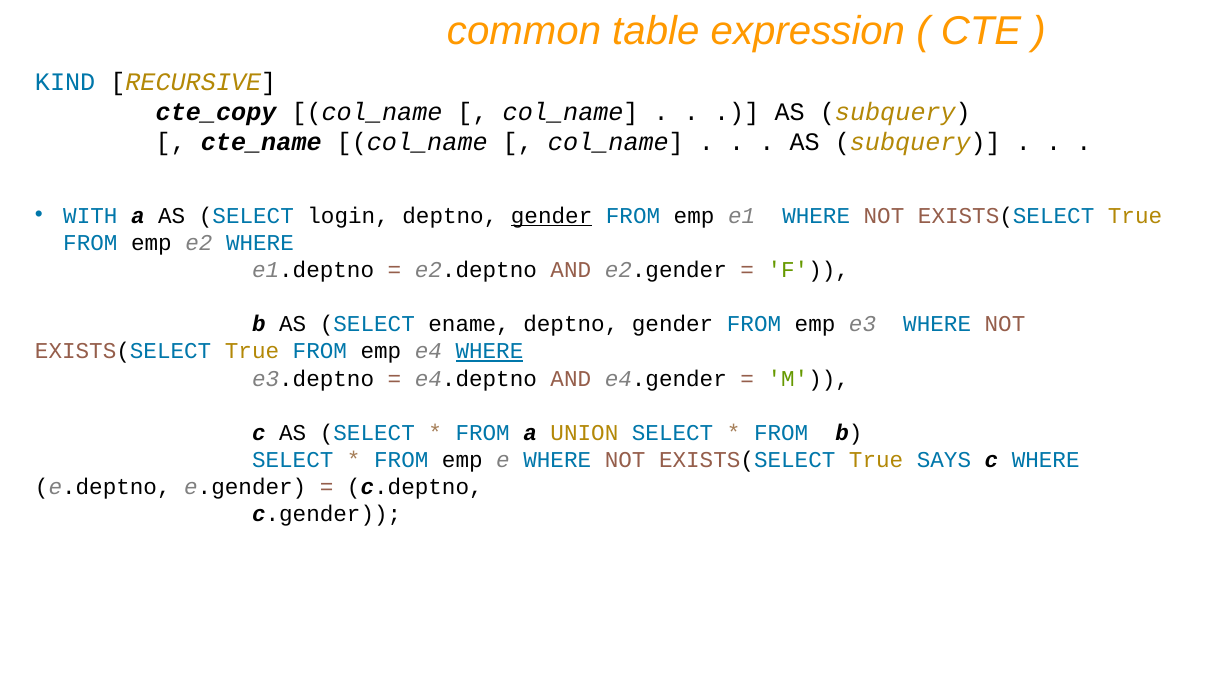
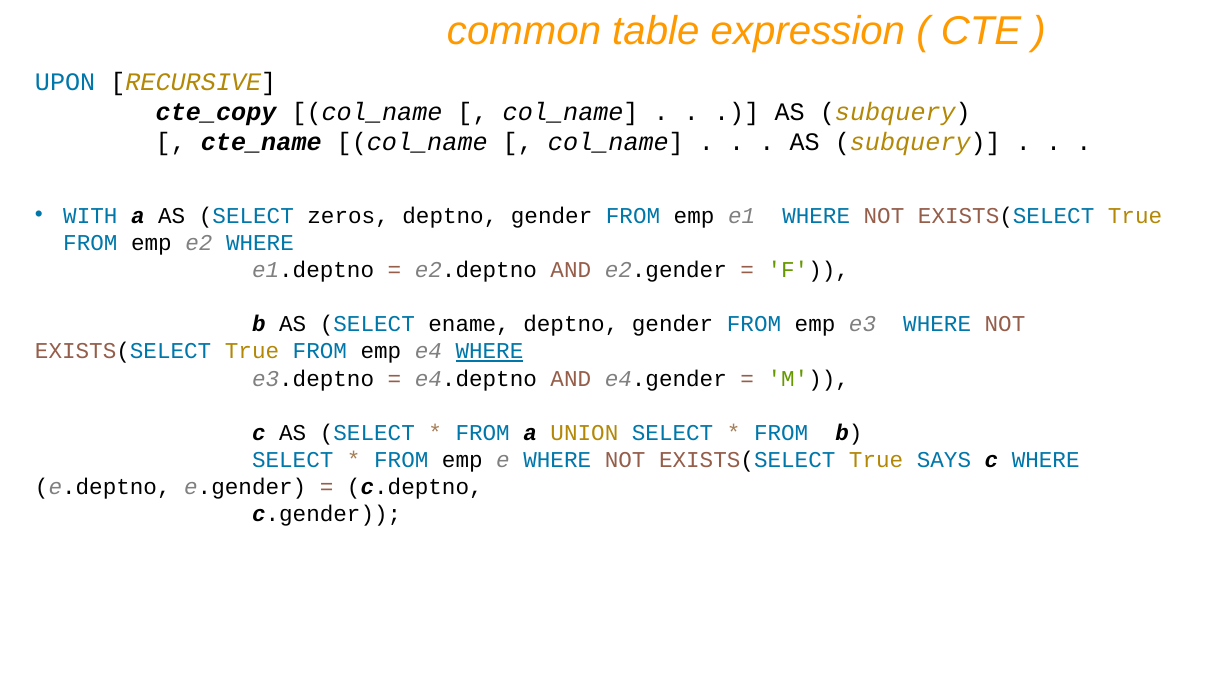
KIND: KIND -> UPON (65, 82)
login: login -> zeros (348, 215)
gender underline: present -> none (552, 215)
